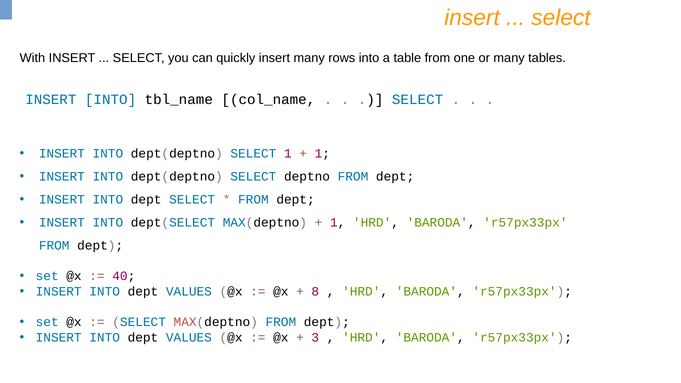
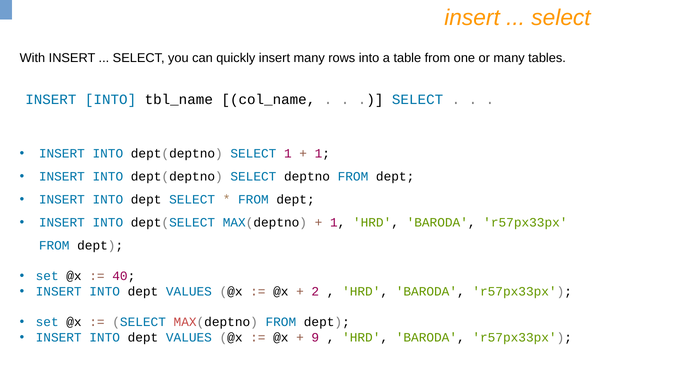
8: 8 -> 2 (315, 292)
3: 3 -> 9 (315, 338)
